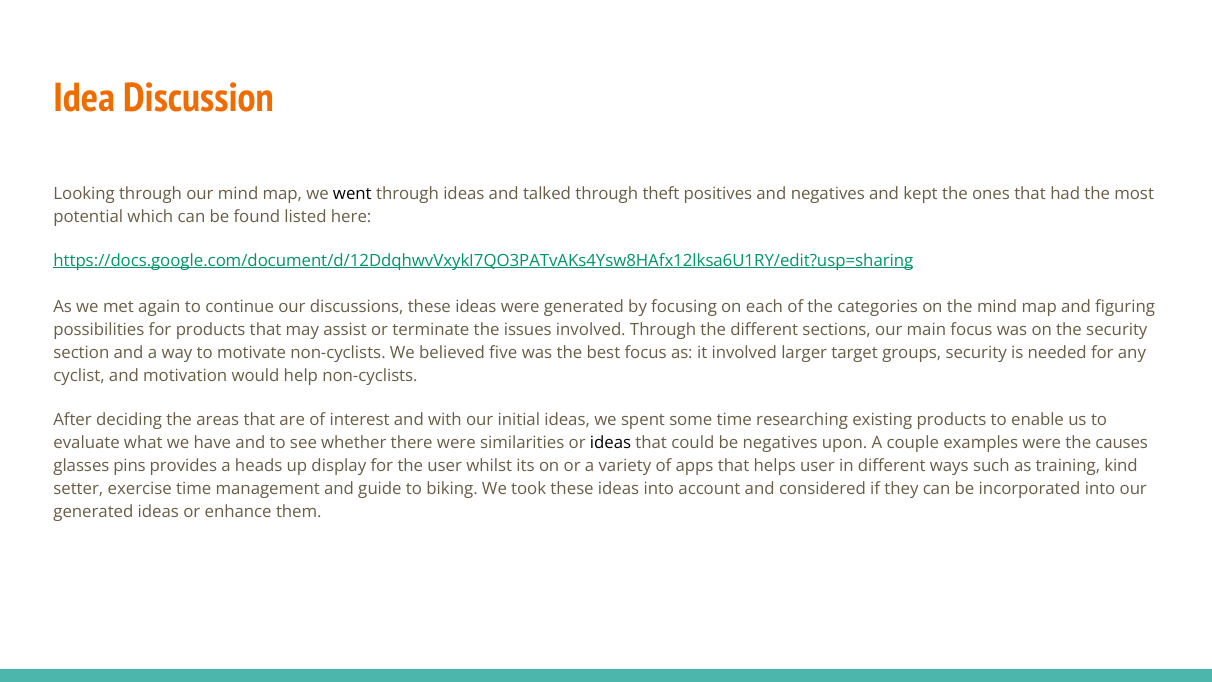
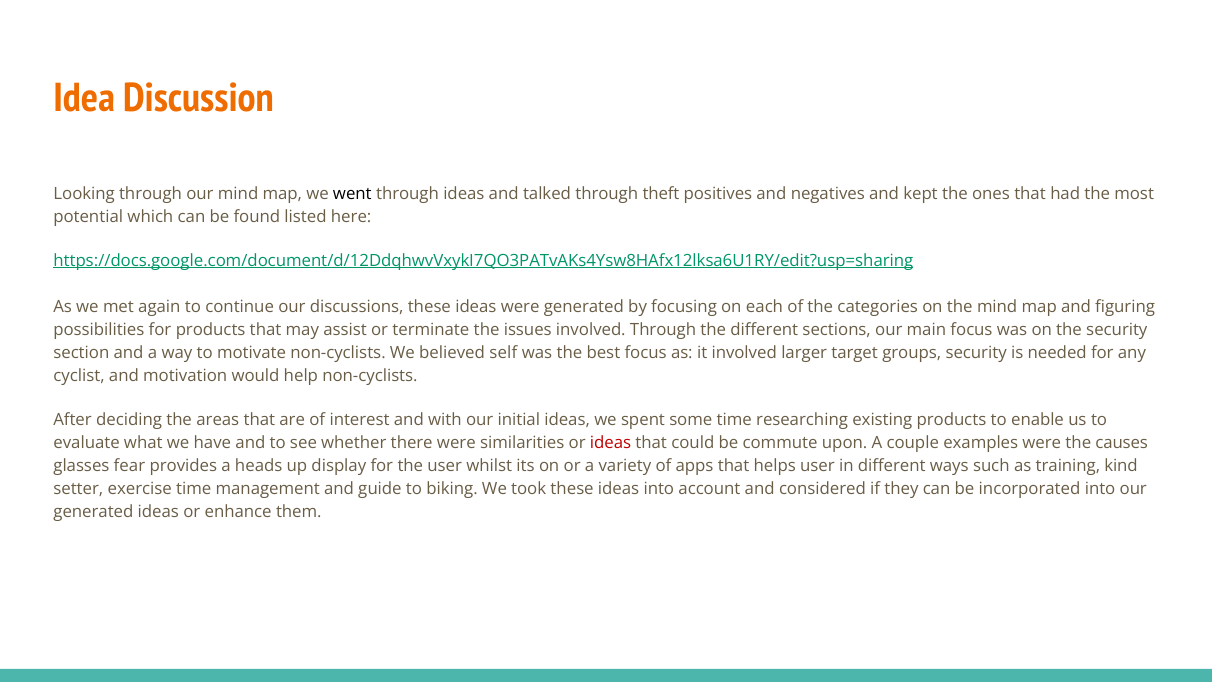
five: five -> self (503, 353)
ideas colour: black -> red (611, 443)
be negatives: negatives -> commute (780, 443)
pins: pins -> fear (129, 466)
